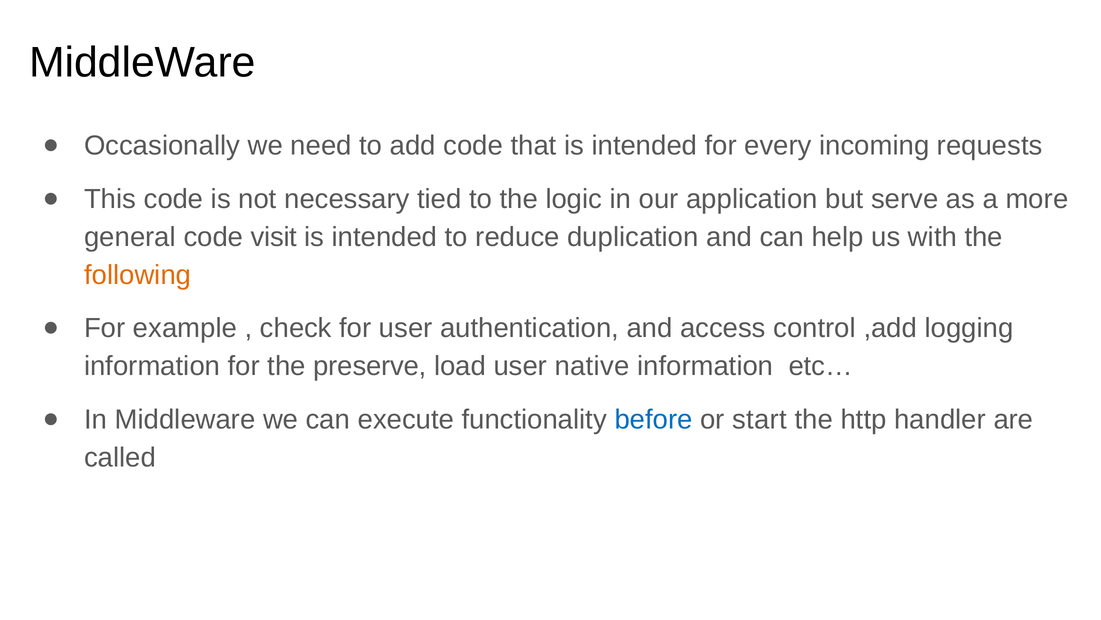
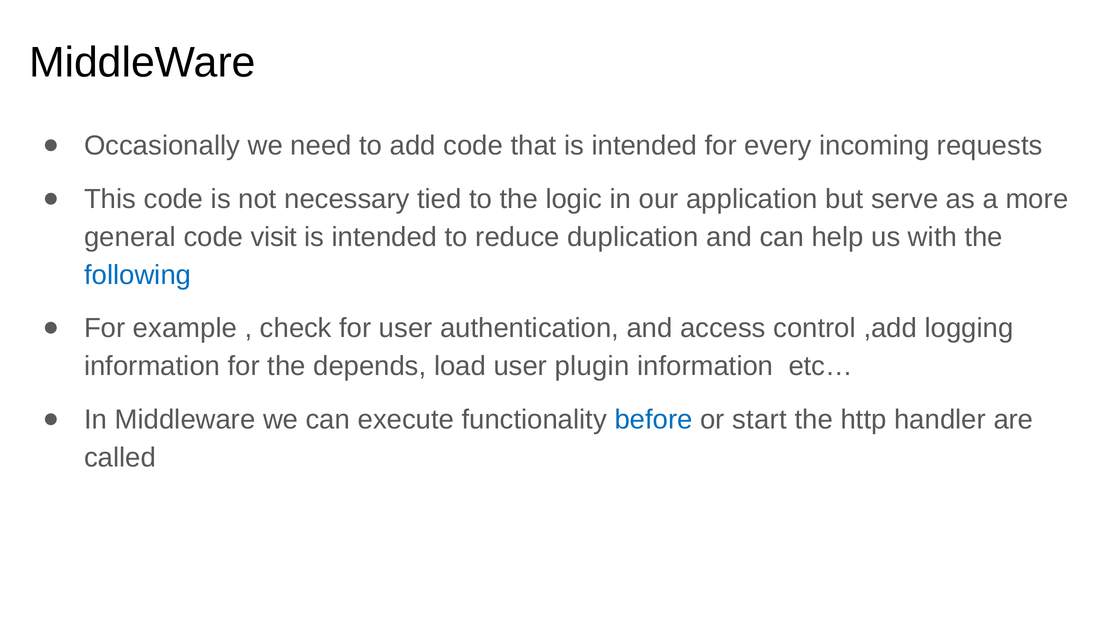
following colour: orange -> blue (138, 275)
preserve: preserve -> depends (370, 366)
native: native -> plugin (592, 366)
